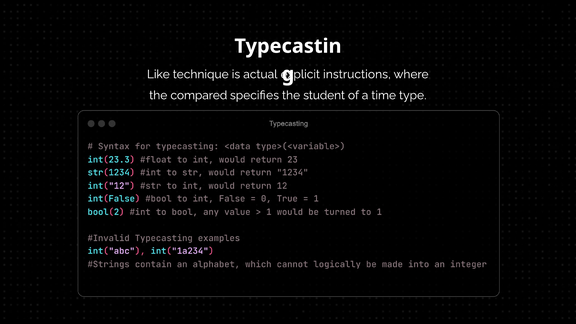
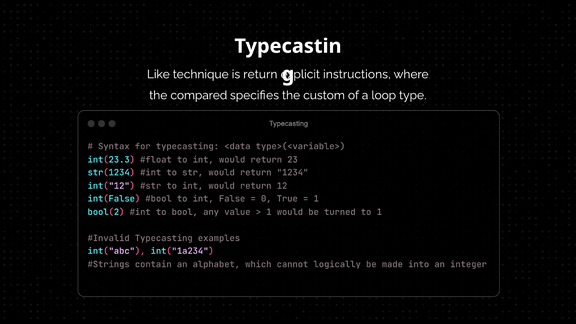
actual: actual -> return (260, 74)
student: student -> custom (324, 95)
time: time -> loop (384, 95)
